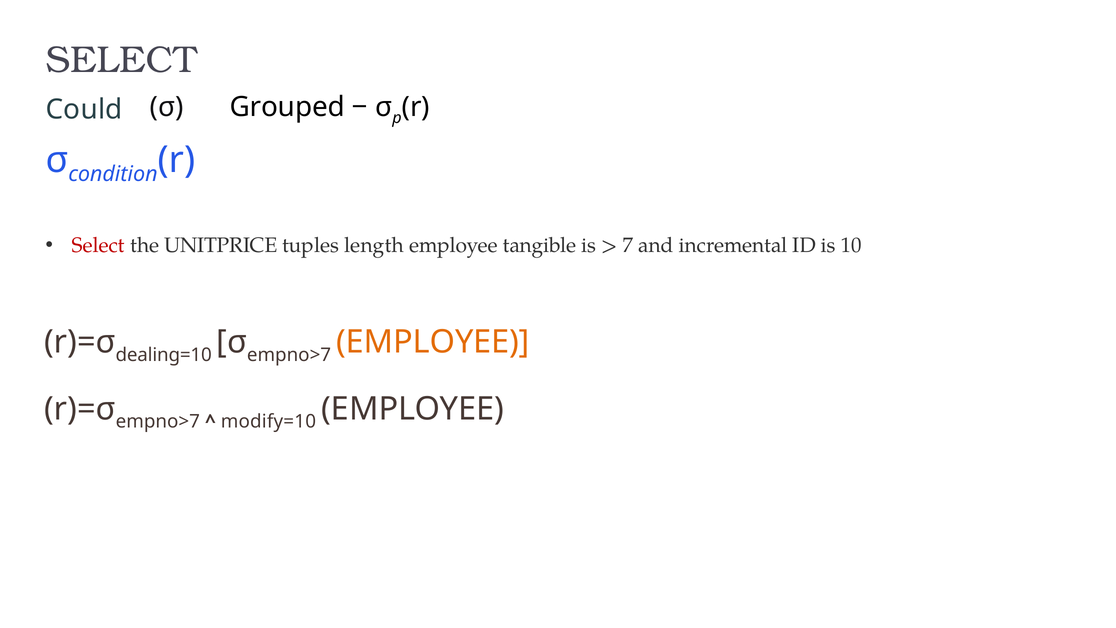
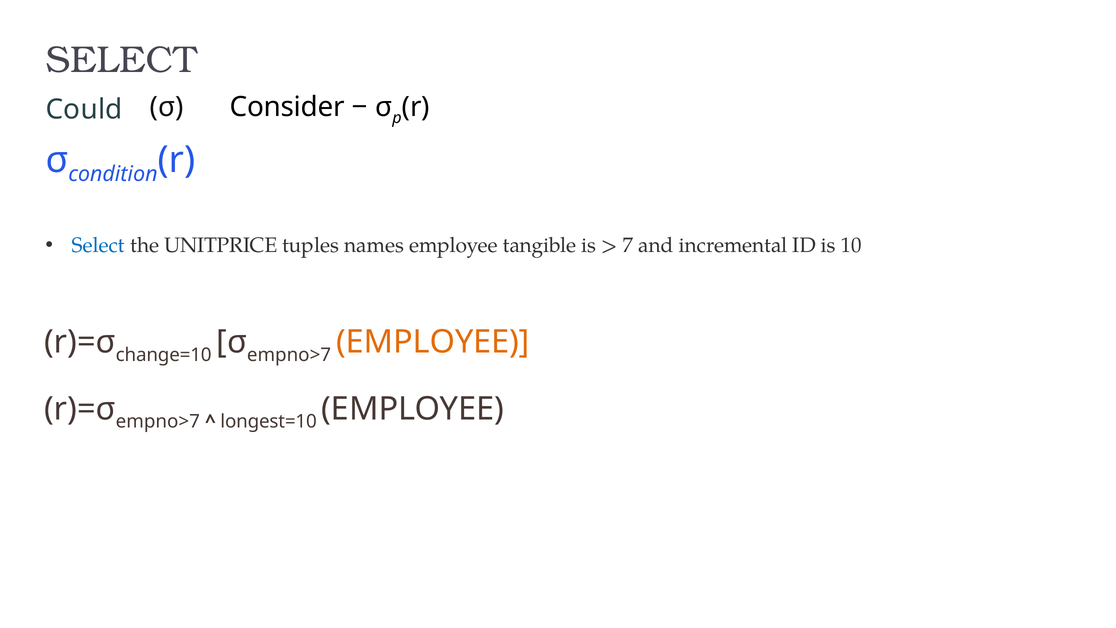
Grouped: Grouped -> Consider (287, 107)
Select colour: red -> blue (98, 245)
length: length -> names (374, 245)
dealing=10: dealing=10 -> change=10 (164, 355)
modify=10: modify=10 -> longest=10 (269, 421)
